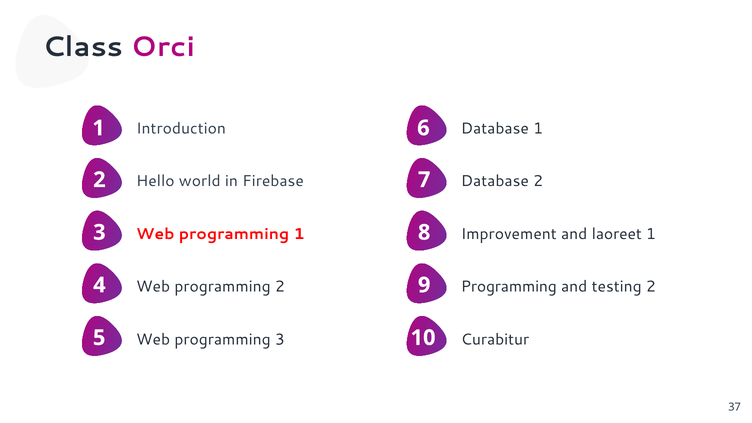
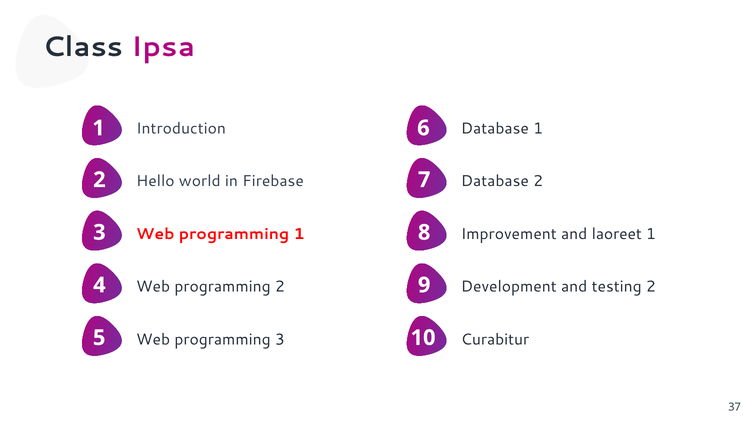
Orci: Orci -> Ipsa (163, 47)
Programming: Programming -> Development (509, 287)
